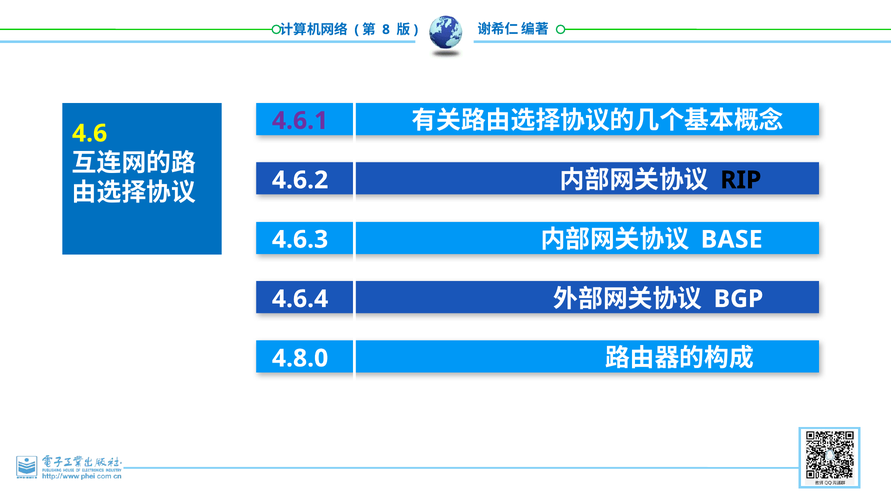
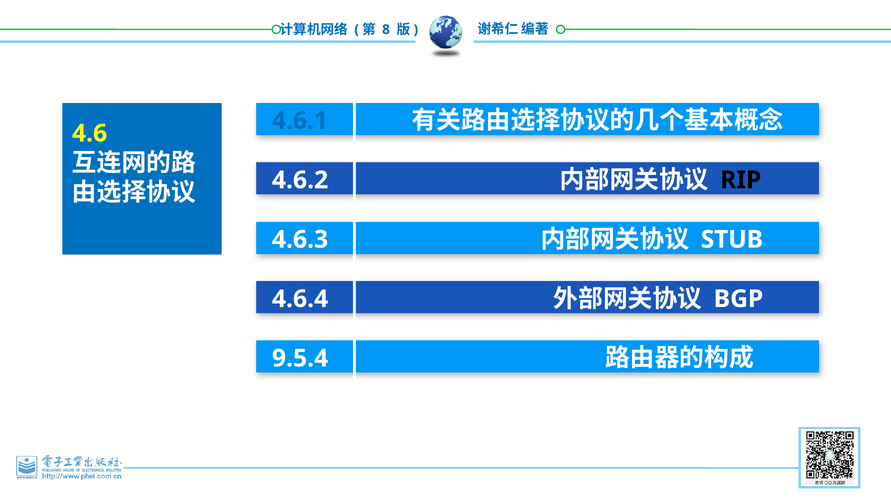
4.6.1 colour: purple -> blue (300, 121)
BASE: BASE -> STUB (732, 240)
4.8.0: 4.8.0 -> 9.5.4 (300, 358)
